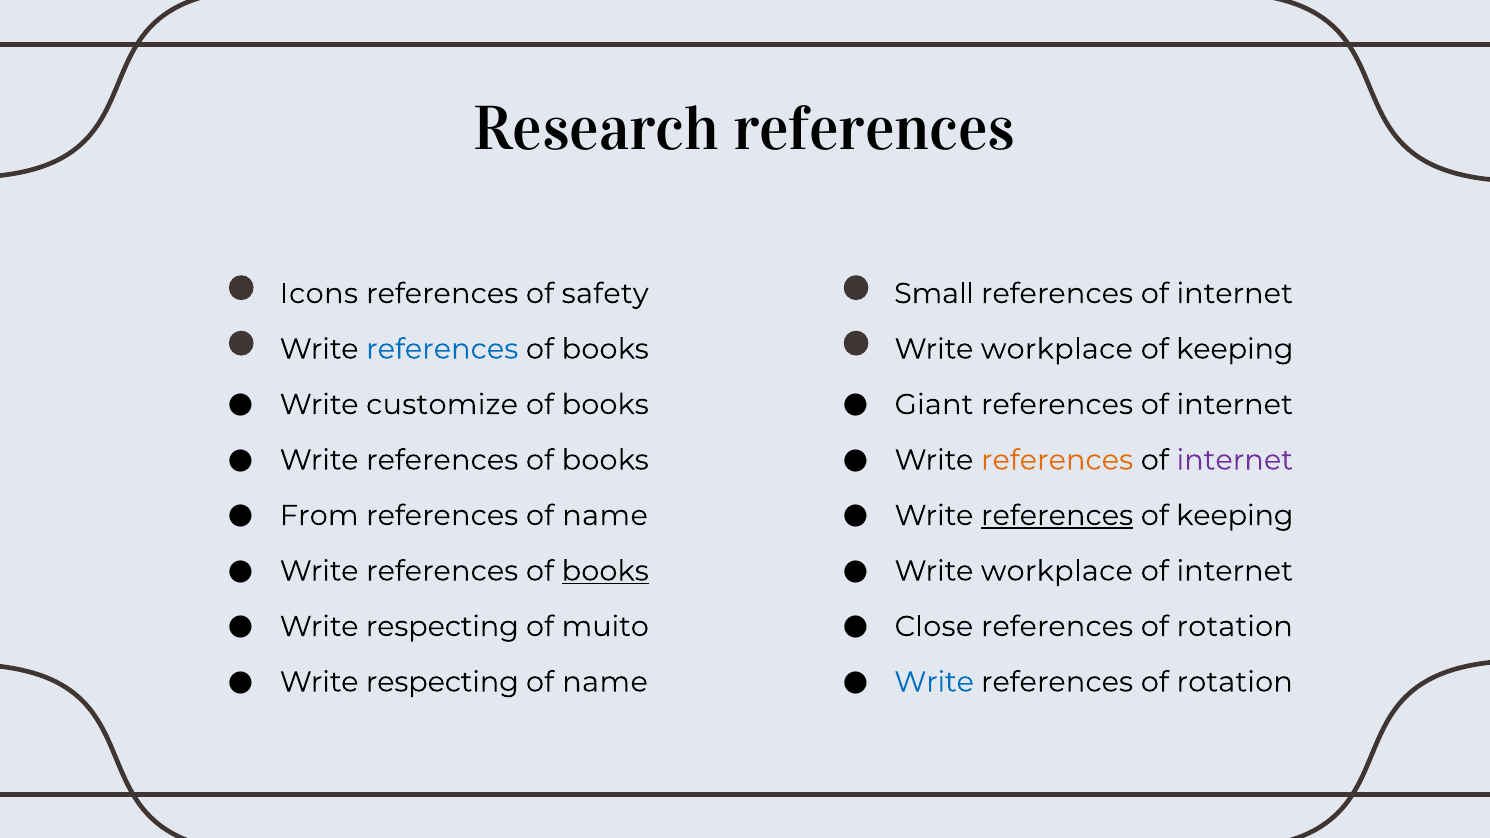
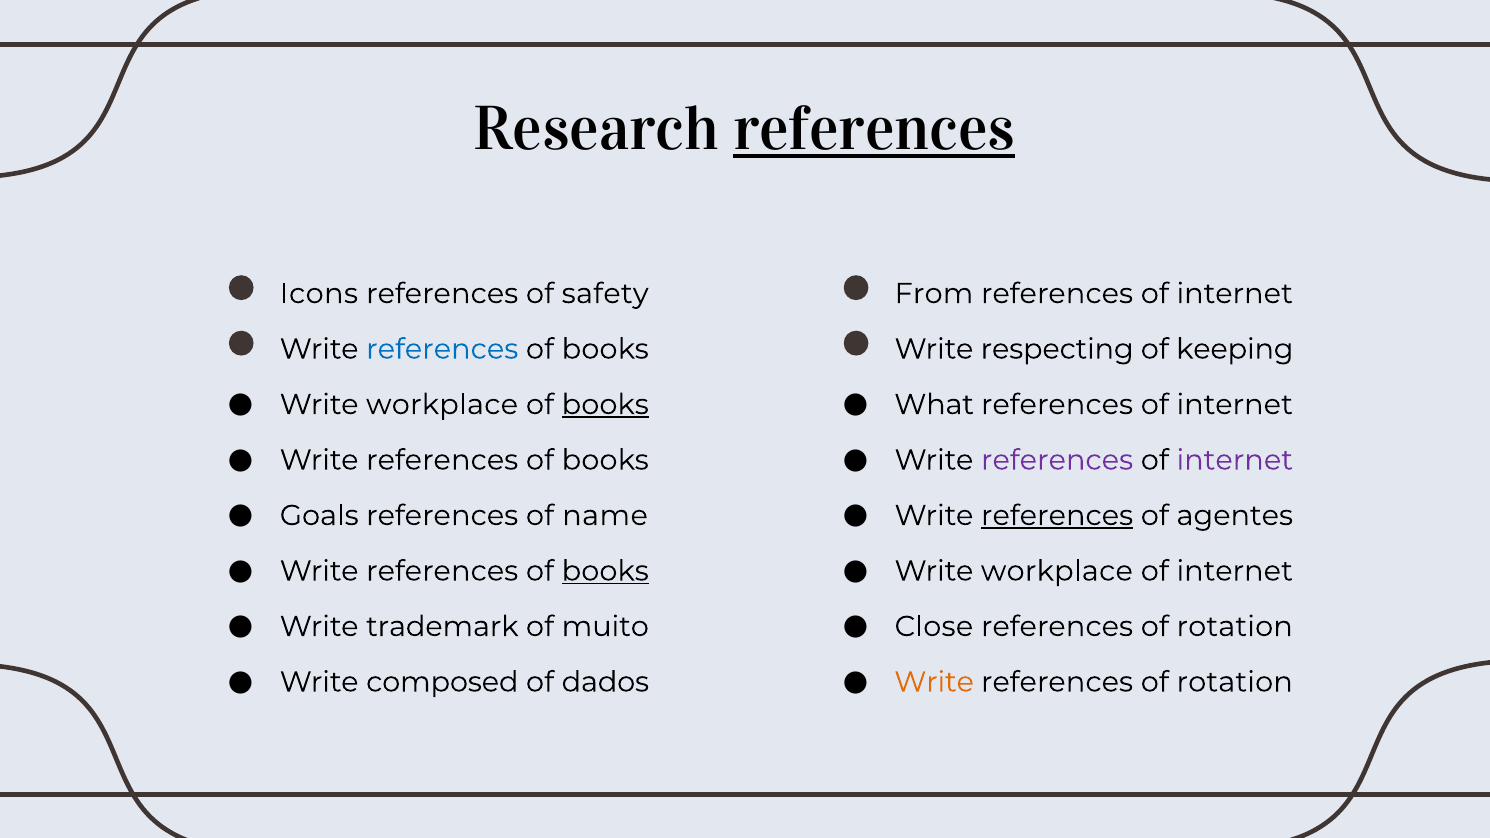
references underline: none -> present (874, 129)
Small: Small -> From (934, 294)
workplace: workplace -> respecting (1057, 349)
customize: customize -> workplace (442, 405)
books underline: none -> present (605, 405)
Giant: Giant -> What (934, 405)
references colour: orange -> purple (1057, 460)
From: From -> Goals (319, 516)
keeping: keeping -> agentes (1235, 516)
respecting: respecting -> trademark (442, 627)
respecting: respecting -> composed (442, 682)
name: name -> dados (605, 682)
Write colour: blue -> orange (934, 682)
